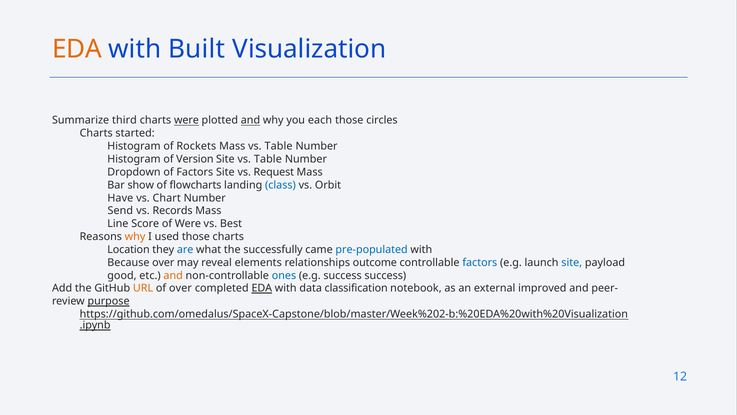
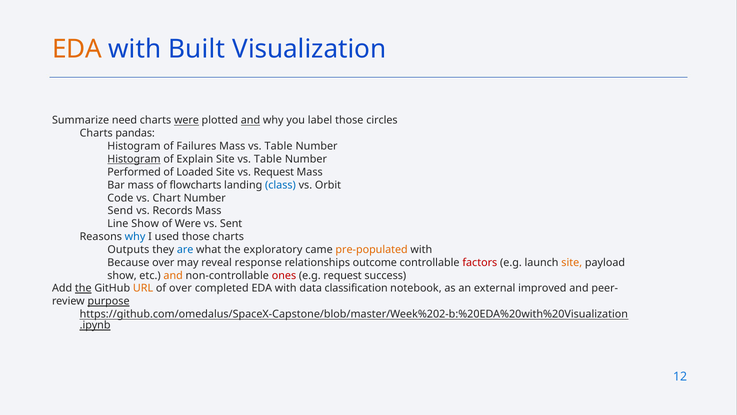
third: third -> need (125, 120)
each: each -> label (320, 120)
started: started -> pandas (135, 133)
Rockets: Rockets -> Failures (196, 146)
Histogram underline: none -> present (134, 159)
Version: Version -> Explain (195, 159)
Dropdown: Dropdown -> Performed (134, 172)
of Factors: Factors -> Loaded (195, 172)
Bar show: show -> mass (141, 185)
Have: Have -> Code (120, 198)
Line Score: Score -> Show (145, 224)
Best: Best -> Sent (231, 224)
why colour: orange -> blue (135, 236)
Location: Location -> Outputs (128, 249)
successfully: successfully -> exploratory (273, 249)
pre-populated colour: blue -> orange (372, 249)
elements: elements -> response (258, 262)
factors colour: blue -> red (480, 262)
site colour: blue -> orange (572, 262)
good: good -> show (122, 275)
ones colour: blue -> red (284, 275)
e.g success: success -> request (343, 275)
the underline: none -> present (83, 288)
EDA underline: present -> none (262, 288)
